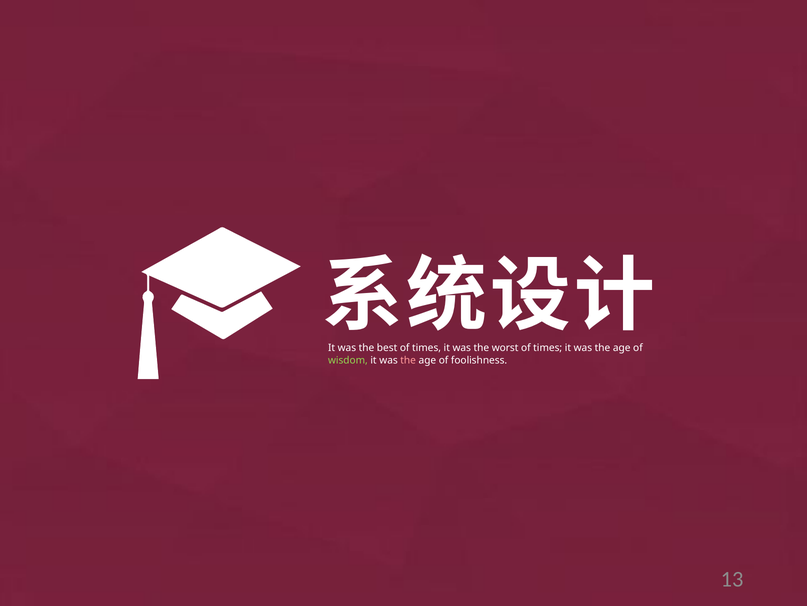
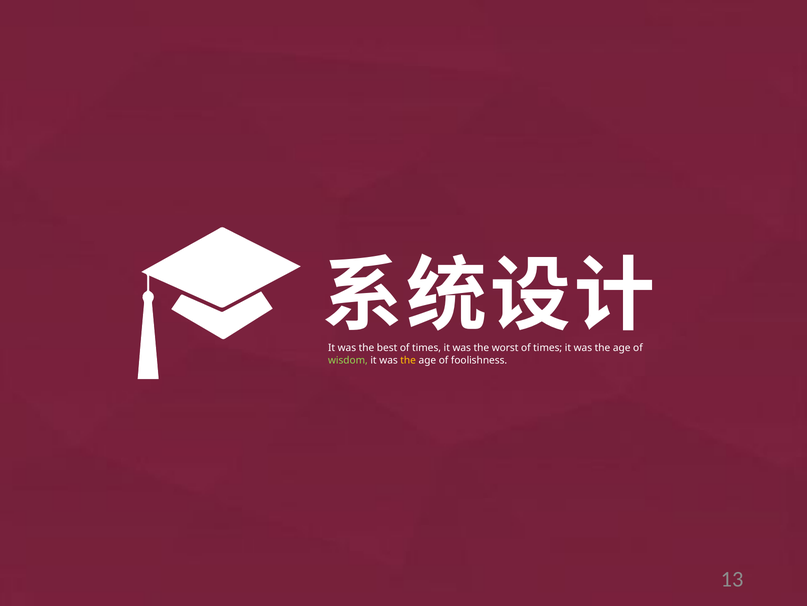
the colour: pink -> yellow (408, 360)
